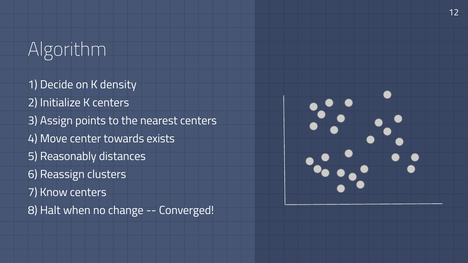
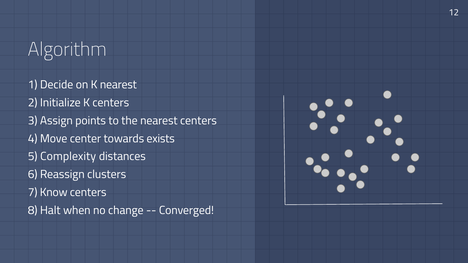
K density: density -> nearest (118, 85)
Reasonably: Reasonably -> Complexity (68, 157)
